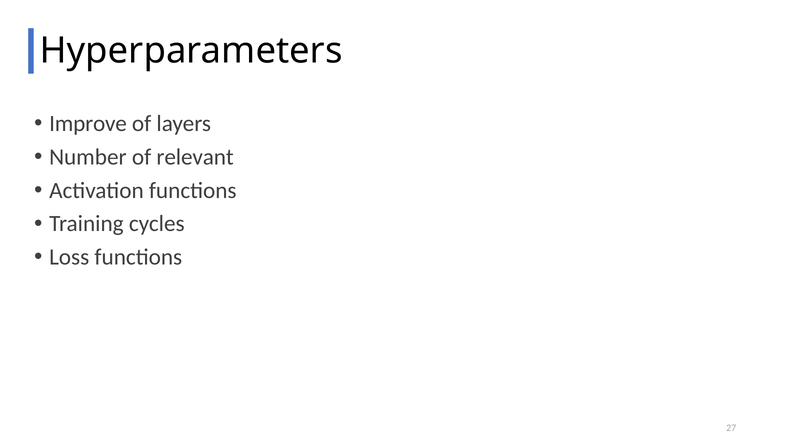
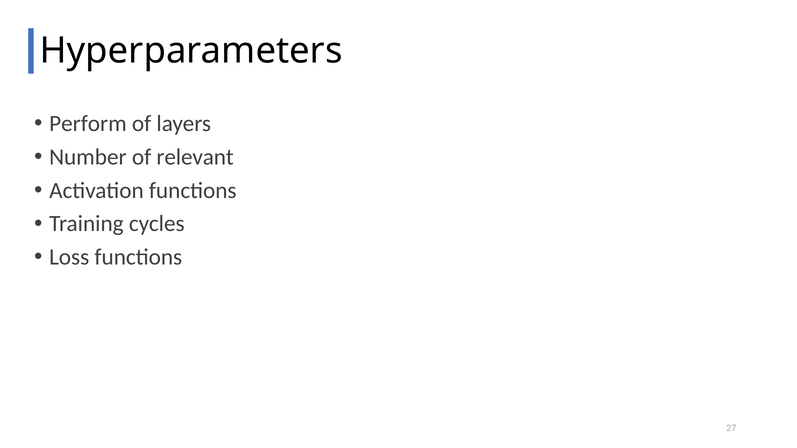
Improve: Improve -> Perform (88, 124)
